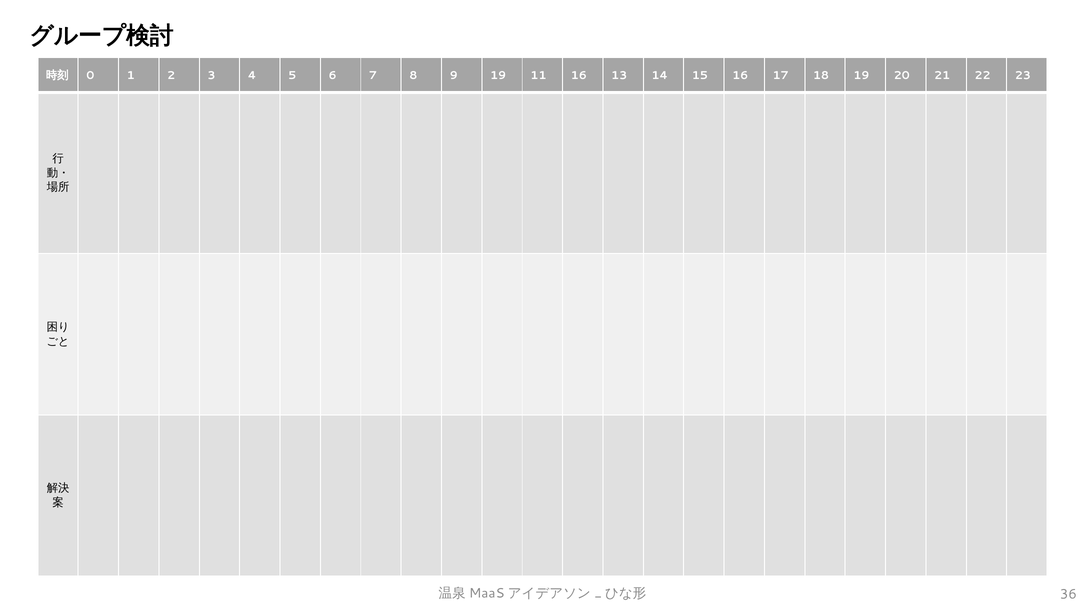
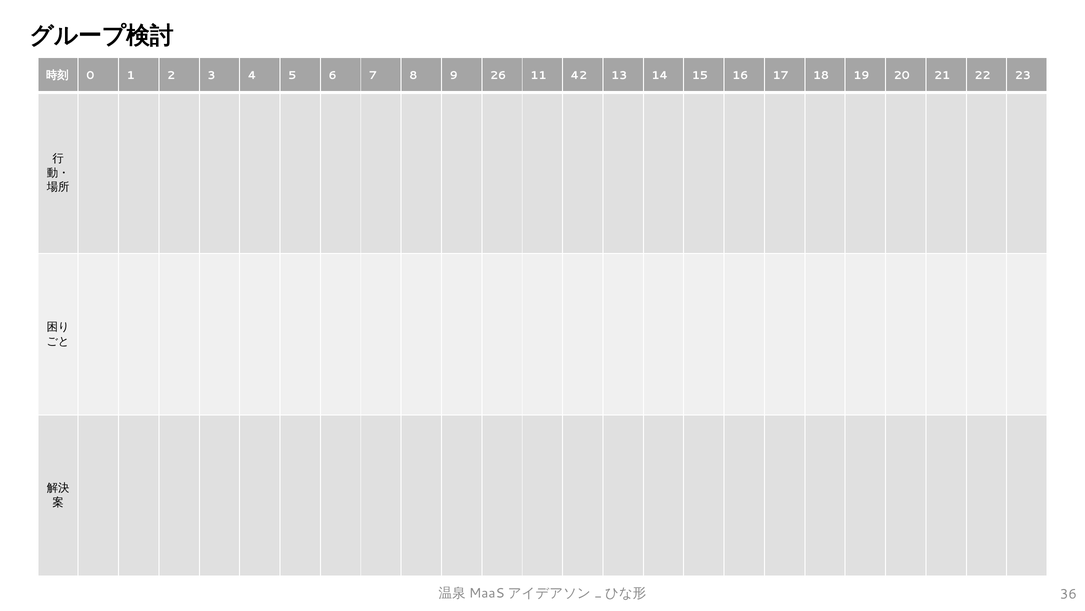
9 19: 19 -> 26 (498, 75)
11 16: 16 -> 42 (579, 75)
